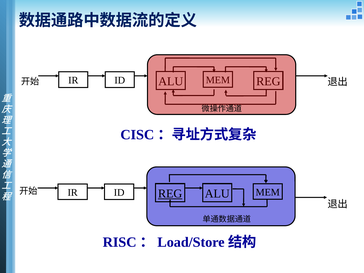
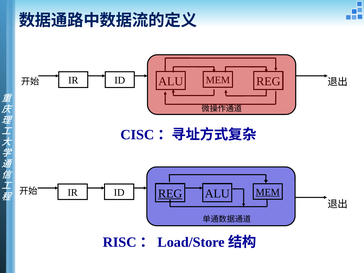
MEM underline: none -> present (268, 192)
